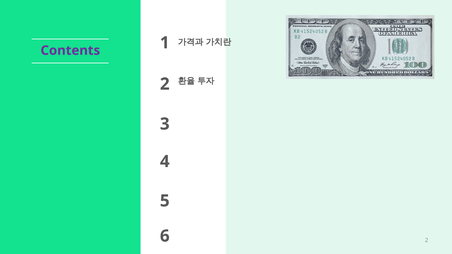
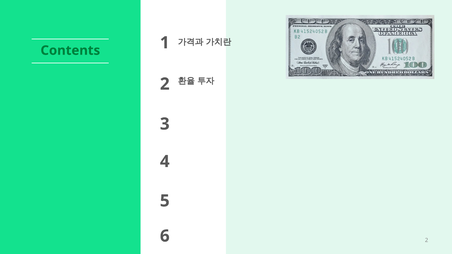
Contents colour: purple -> green (70, 51)
